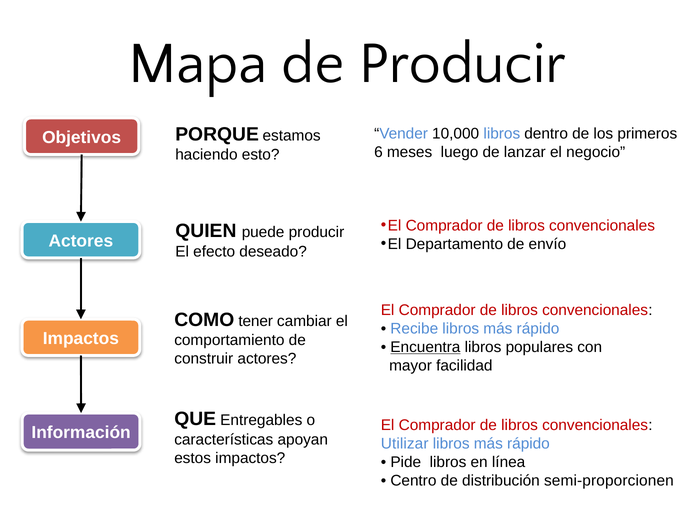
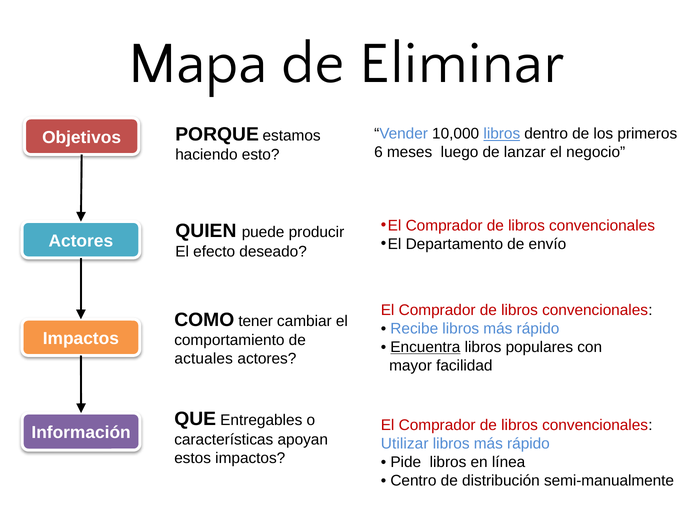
de Producir: Producir -> Eliminar (462, 63)
libros underline: none -> present (502, 134)
construir: construir -> actuales (204, 359)
semi-proporcionen: semi-proporcionen -> semi-manualmente (609, 481)
